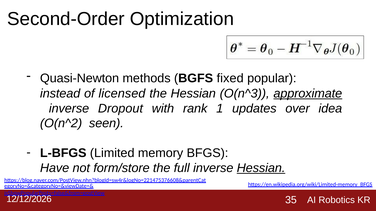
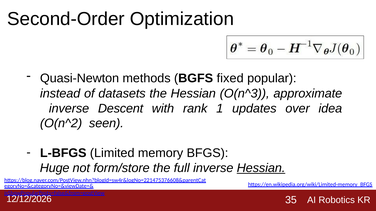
licensed: licensed -> datasets (122, 94)
approximate underline: present -> none (308, 94)
Dropout: Dropout -> Descent (121, 109)
Have: Have -> Huge (55, 168)
